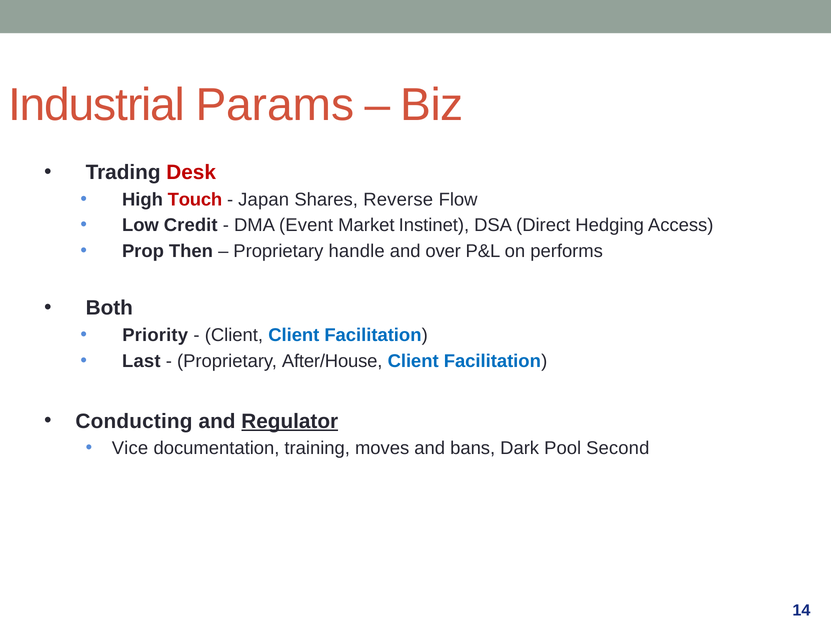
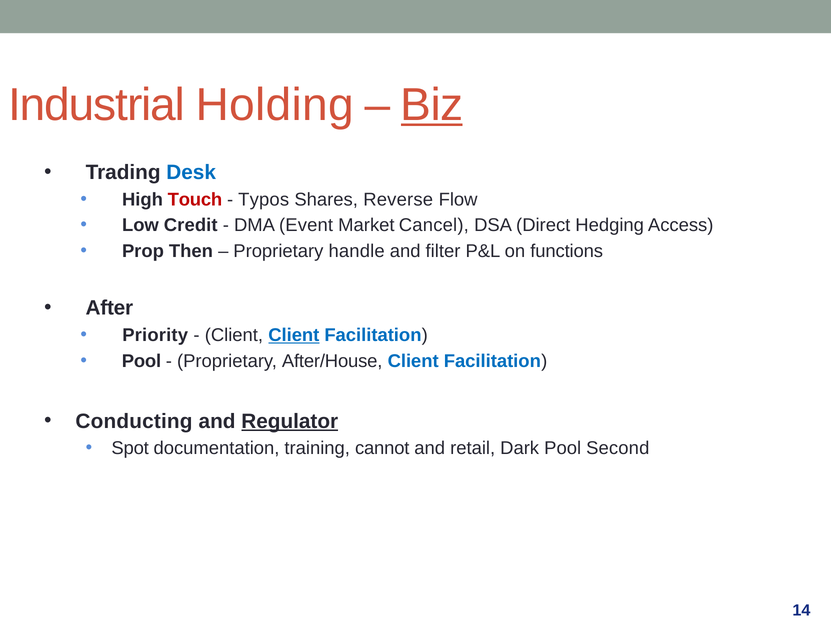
Params: Params -> Holding (275, 105)
Biz underline: none -> present (432, 105)
Desk colour: red -> blue (191, 173)
Japan: Japan -> Typos (264, 200)
Instinet: Instinet -> Cancel (434, 225)
over: over -> filter (443, 251)
performs: performs -> functions (567, 251)
Both: Both -> After (109, 308)
Client underline: none -> present (294, 335)
Last: Last -> Pool (141, 361)
Vice: Vice -> Spot (130, 448)
moves: moves -> cannot (382, 448)
bans: bans -> retail (473, 448)
